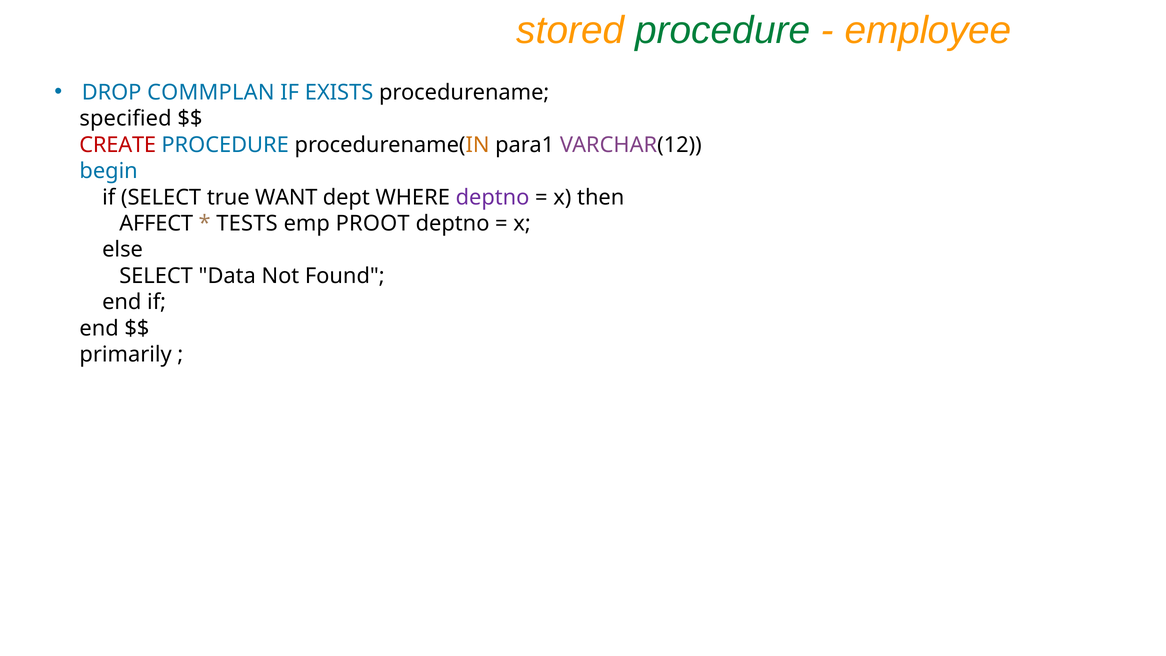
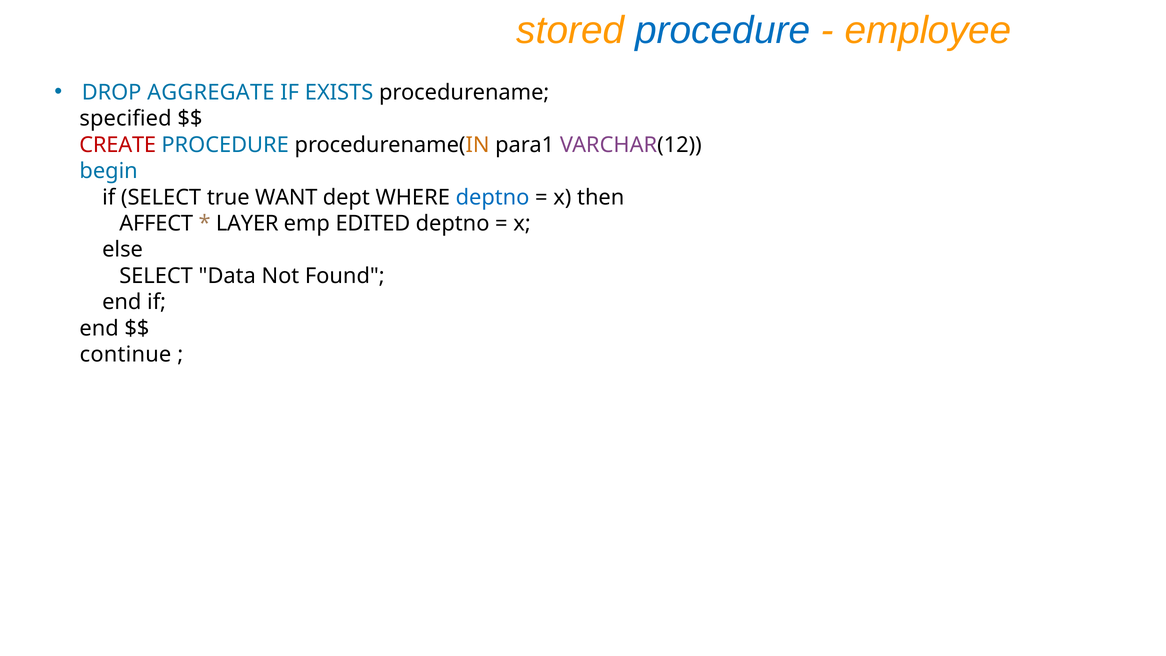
procedure colour: green -> blue (723, 30)
COMMPLAN: COMMPLAN -> AGGREGATE (211, 92)
deptno colour: purple -> blue (493, 197)
TESTS: TESTS -> LAYER (247, 223)
PROOT: PROOT -> EDITED (373, 223)
primarily: primarily -> continue (125, 355)
